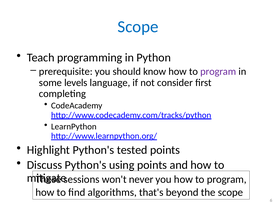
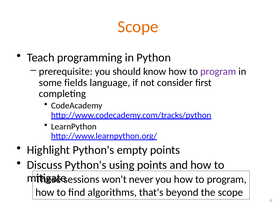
Scope colour: blue -> orange (138, 27)
levels: levels -> fields (76, 83)
tested: tested -> empty (132, 150)
